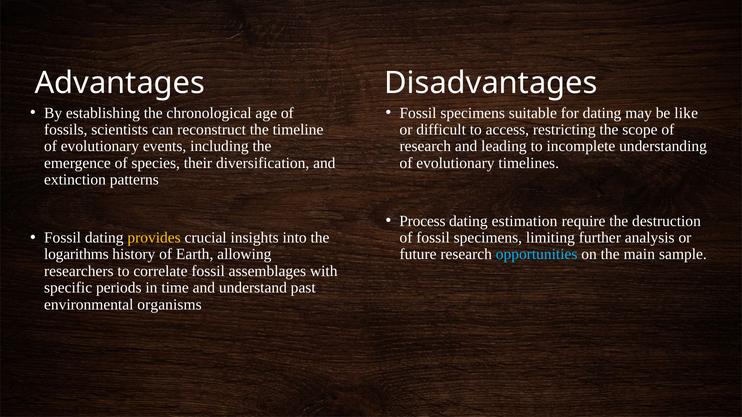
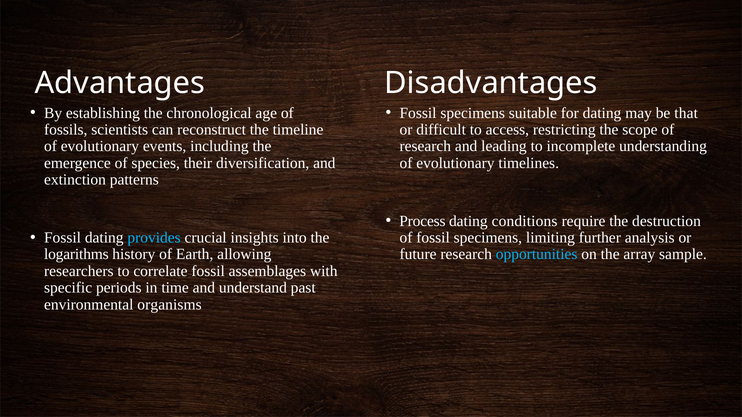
like: like -> that (686, 113)
estimation: estimation -> conditions (525, 221)
provides colour: yellow -> light blue (154, 238)
main: main -> array (639, 255)
